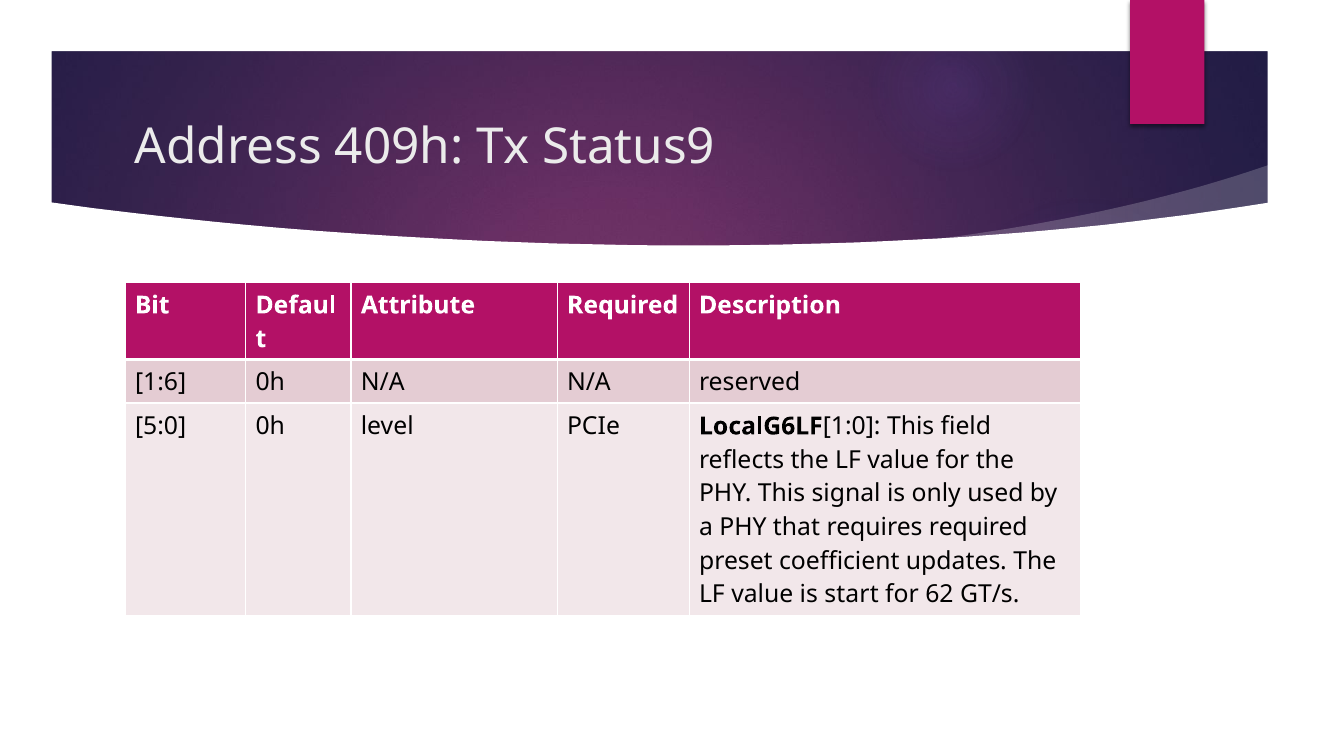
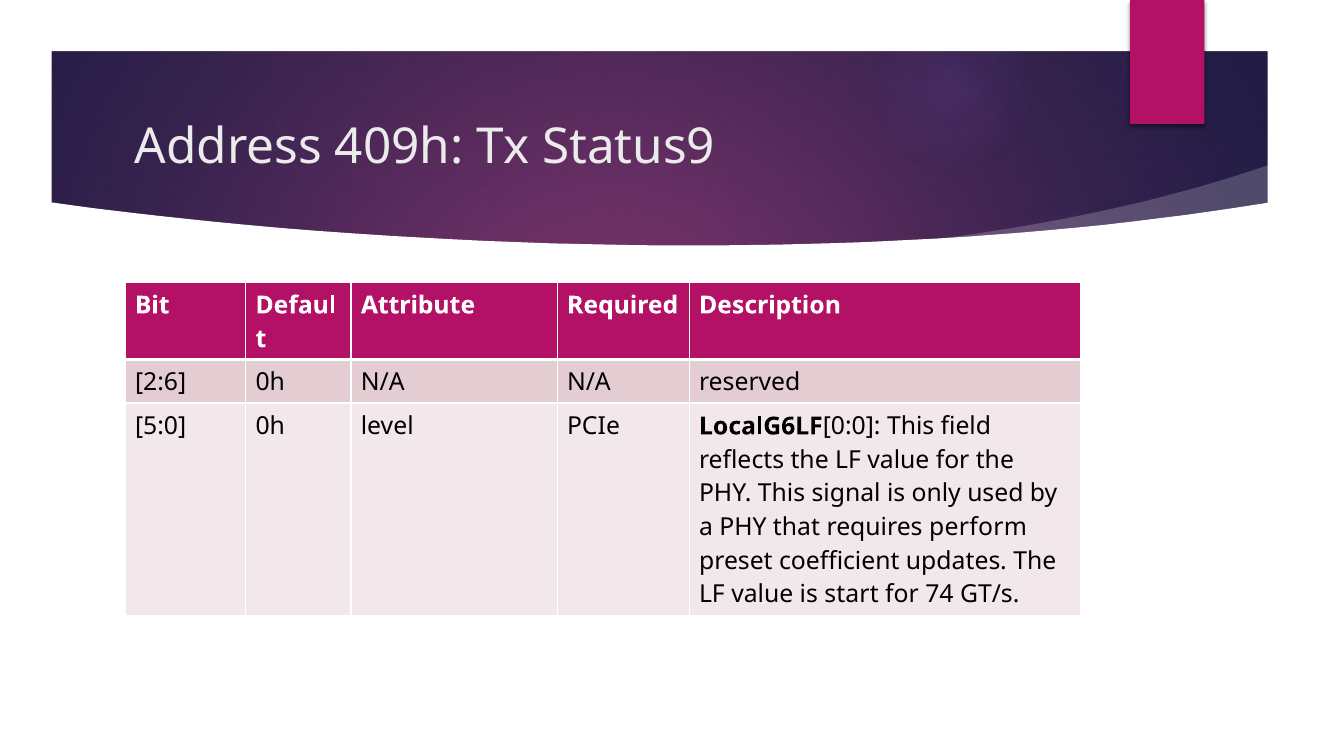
1:6: 1:6 -> 2:6 (161, 382)
1:0: 1:0 -> 0:0 (852, 426)
requires required: required -> perform (978, 527)
62: 62 -> 74 (939, 594)
